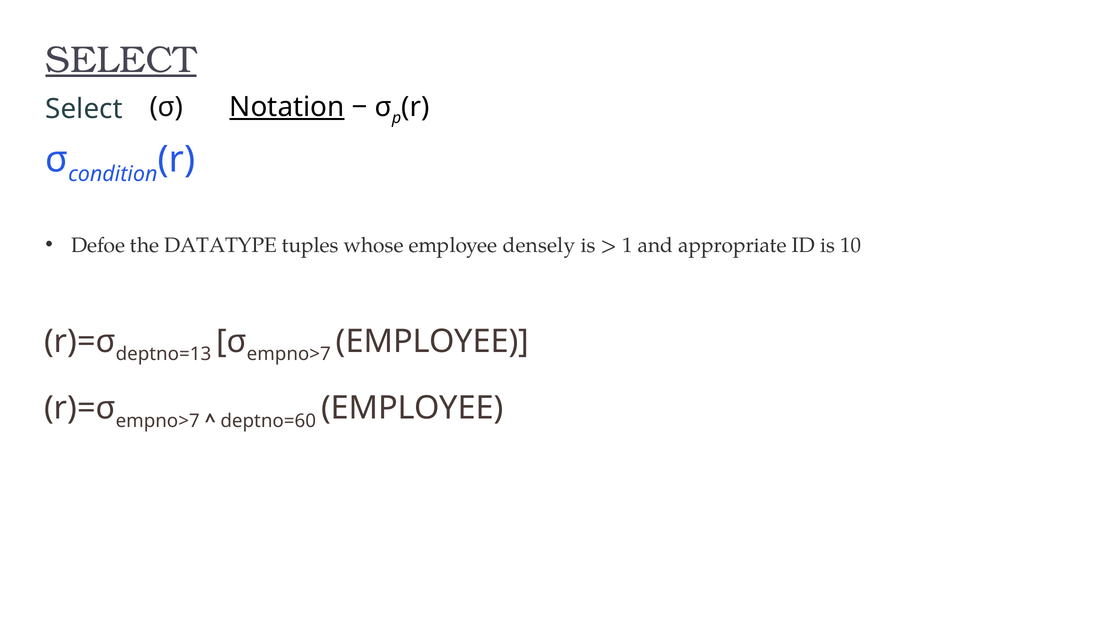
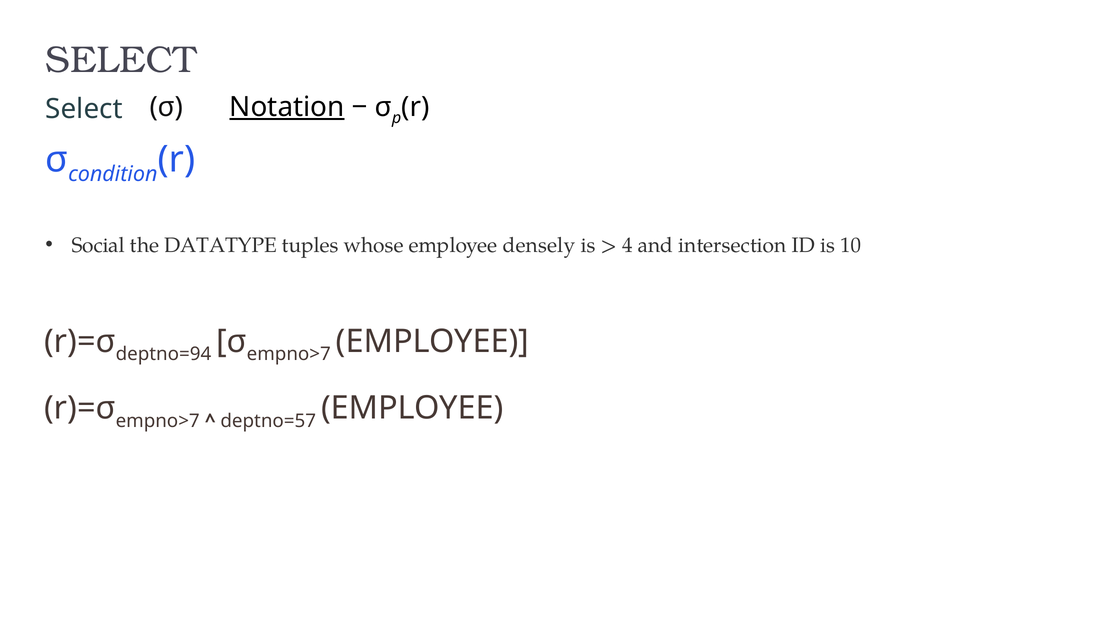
SELECT underline: present -> none (121, 60)
Defoe: Defoe -> Social (98, 245)
1: 1 -> 4 (627, 245)
appropriate: appropriate -> intersection (732, 245)
deptno=13: deptno=13 -> deptno=94 (163, 354)
deptno=60: deptno=60 -> deptno=57 (268, 421)
